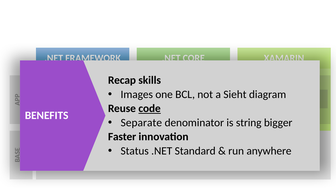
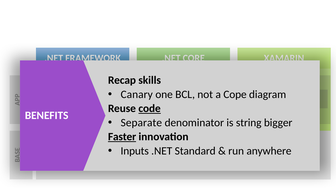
Images: Images -> Canary (137, 94)
Sieht: Sieht -> Cope (235, 94)
Faster underline: none -> present (122, 137)
Status: Status -> Inputs (135, 151)
